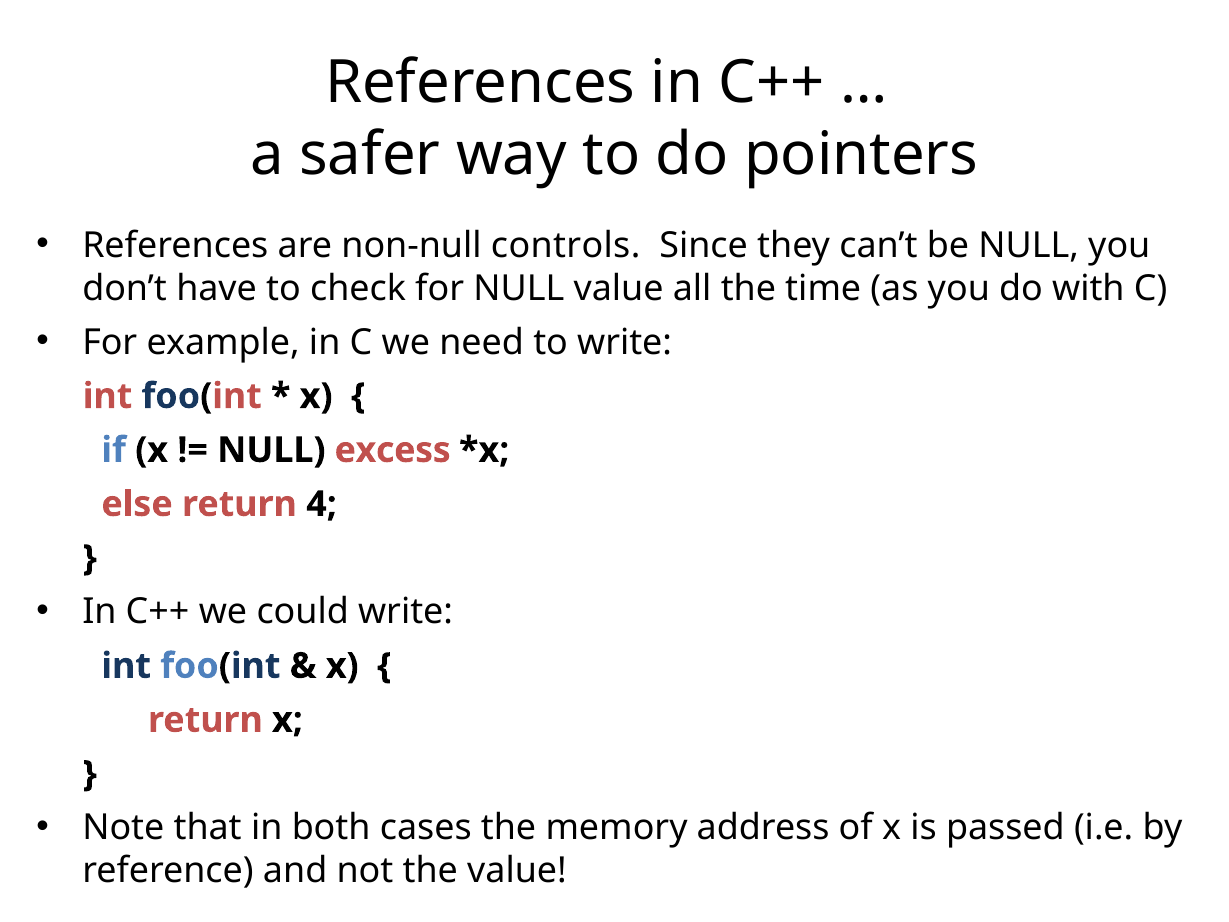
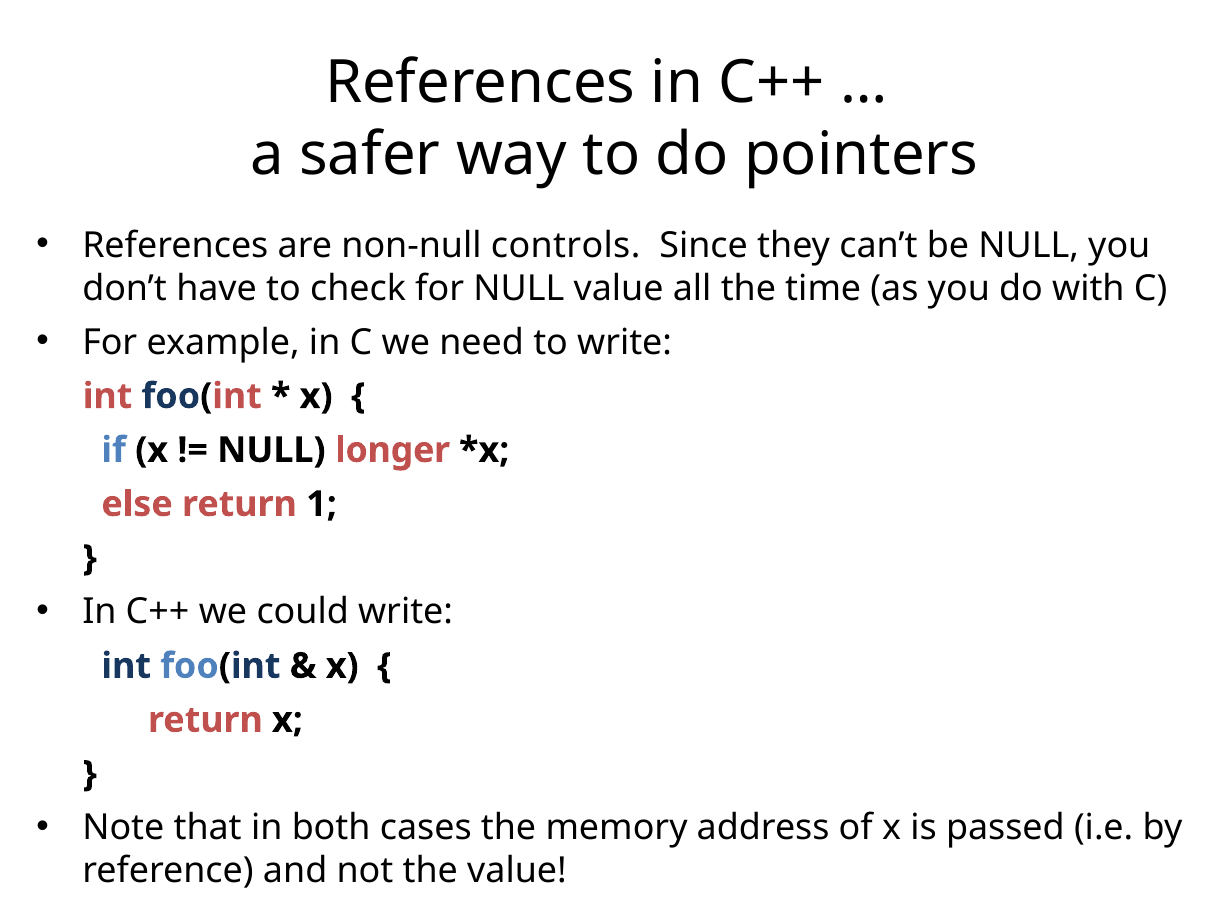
excess: excess -> longer (393, 450)
4: 4 -> 1 (322, 504)
